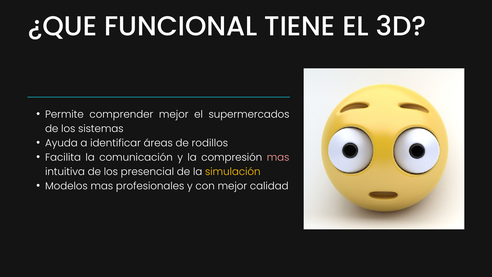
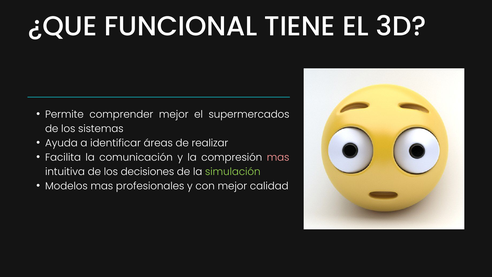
rodillos: rodillos -> realizar (210, 143)
presencial: presencial -> decisiones (147, 172)
simulación colour: yellow -> light green (233, 172)
